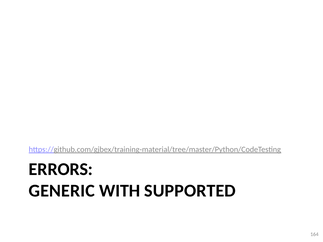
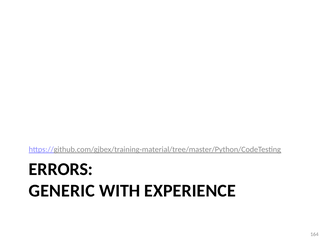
SUPPORTED: SUPPORTED -> EXPERIENCE (190, 191)
